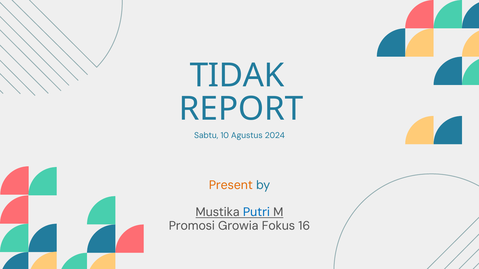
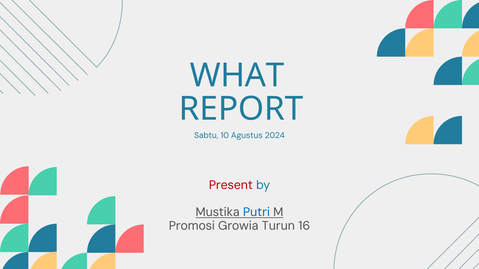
TIDAK: TIDAK -> WHAT (237, 76)
Present colour: orange -> red (231, 185)
Fokus: Fokus -> Turun (278, 226)
